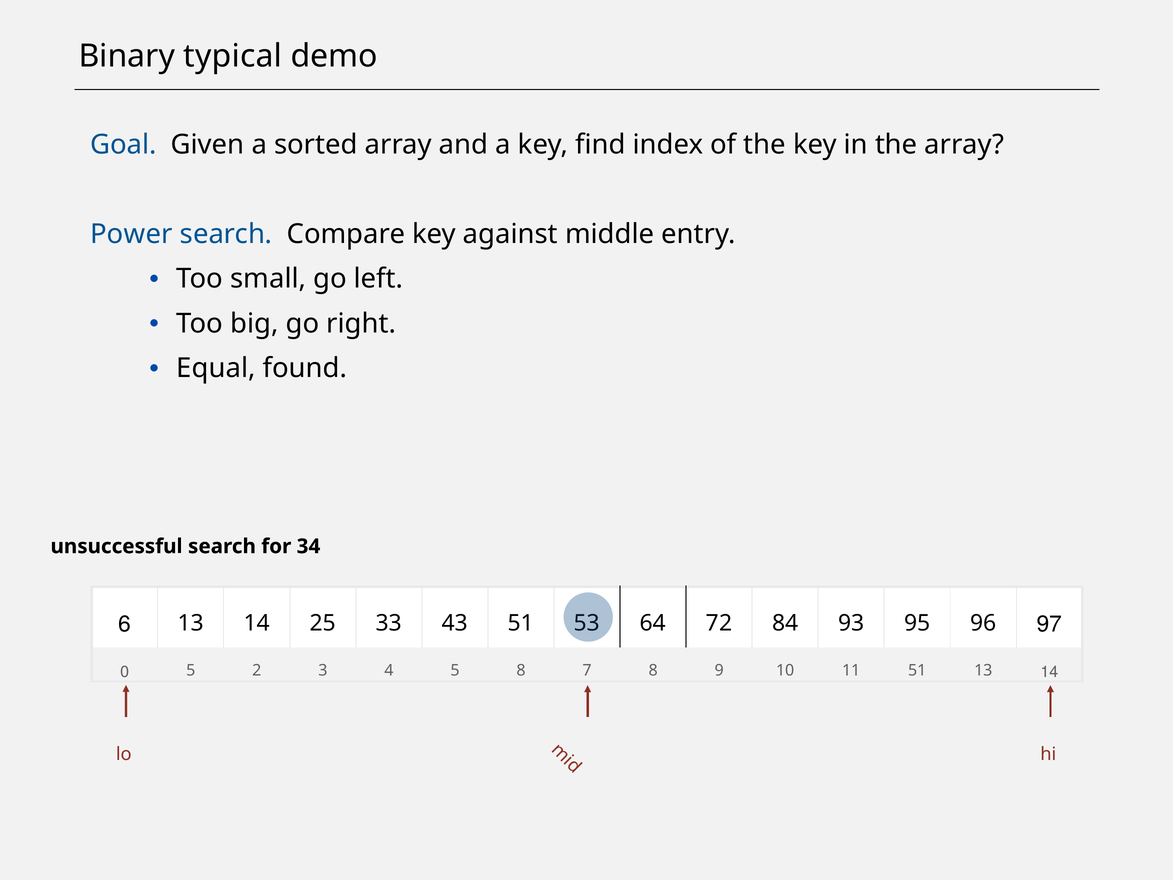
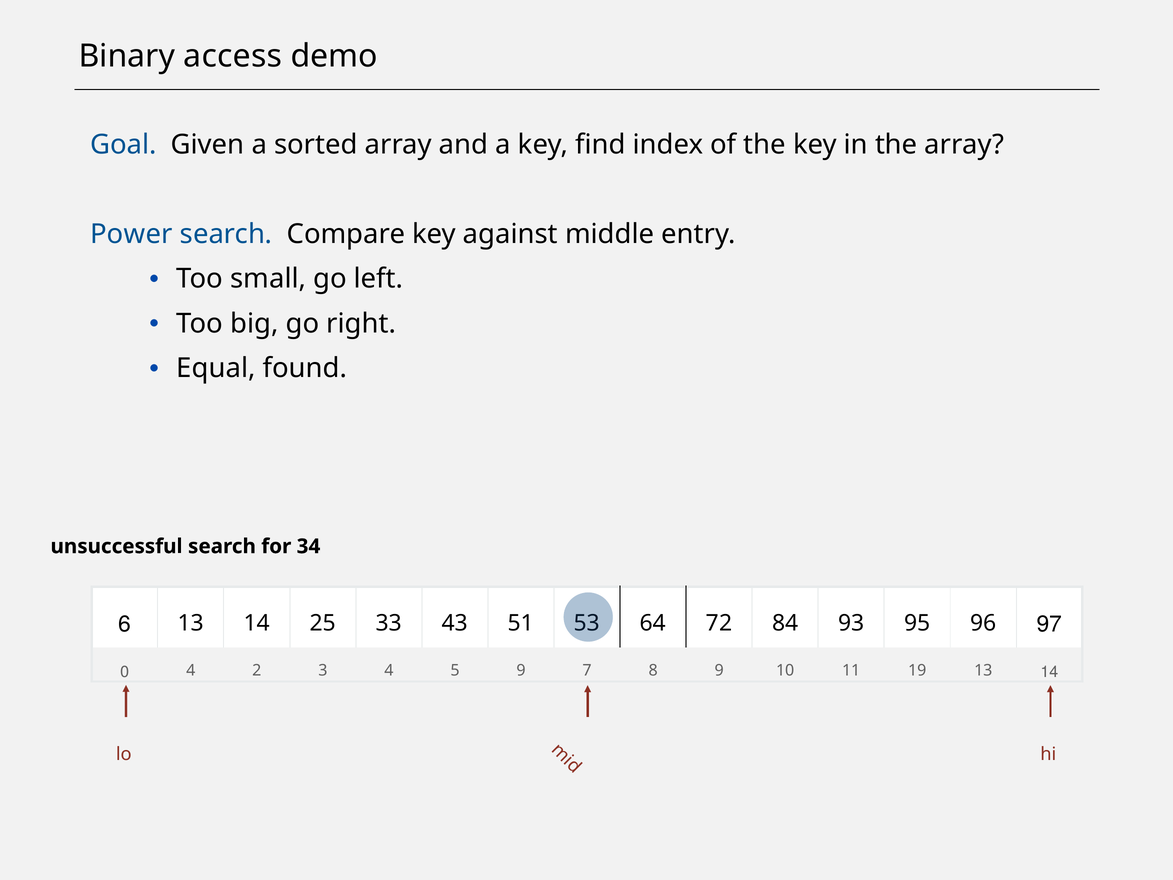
typical: typical -> access (233, 56)
0 5: 5 -> 4 (191, 670)
5 8: 8 -> 9 (521, 670)
11 51: 51 -> 19 (917, 670)
